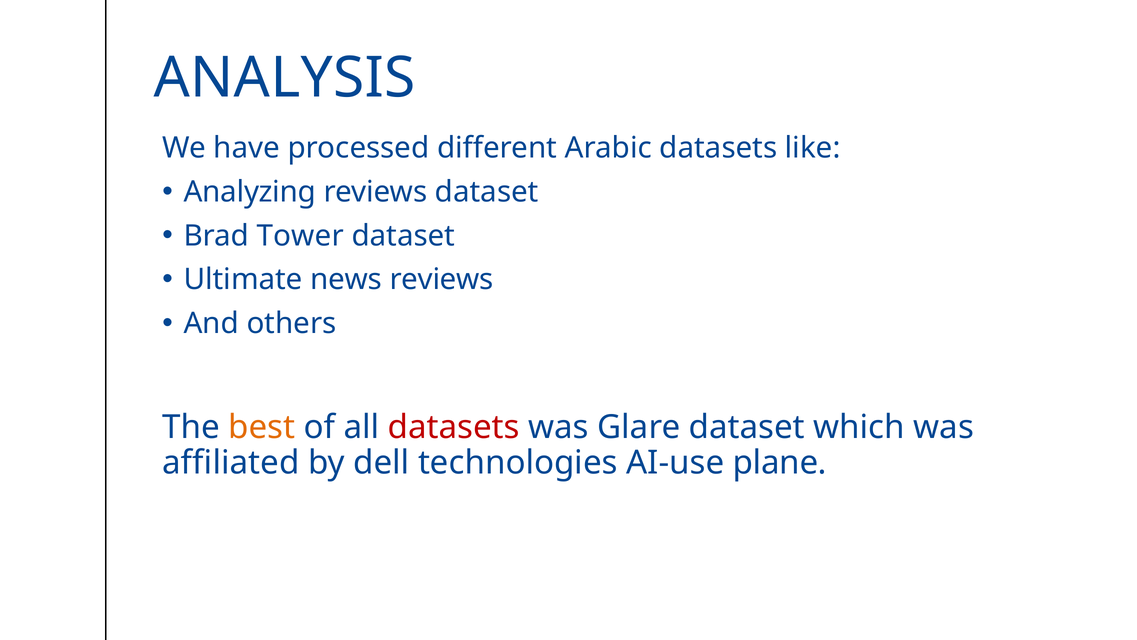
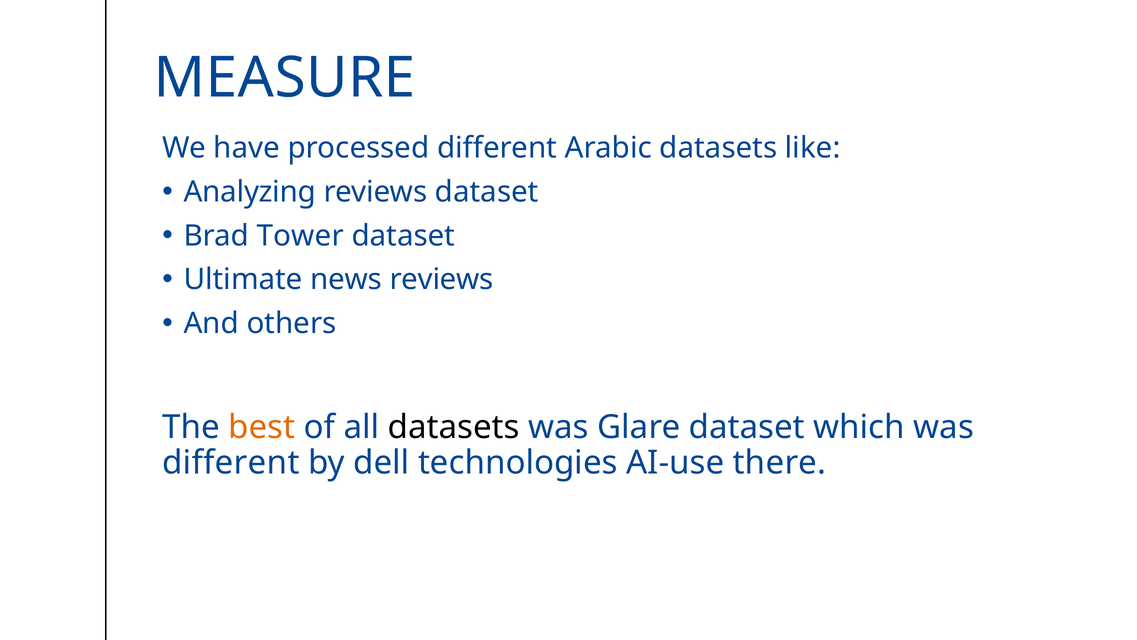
ANALYSIS: ANALYSIS -> MEASURE (285, 78)
datasets colour: red -> black (454, 427)
affiliated: affiliated -> different (231, 463)
plane: plane -> there (780, 463)
